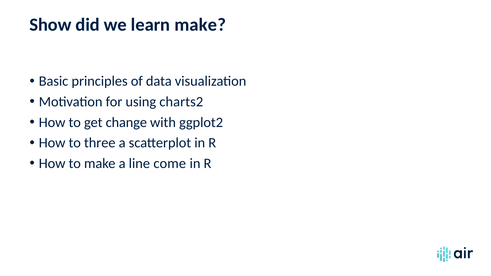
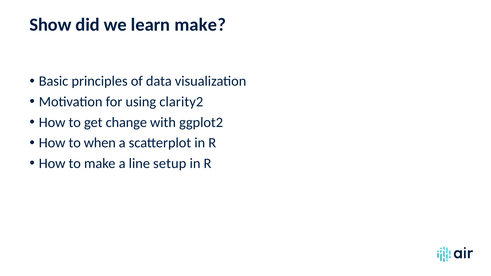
charts2: charts2 -> clarity2 (181, 102)
three: three -> when (100, 143)
come: come -> setup (170, 164)
